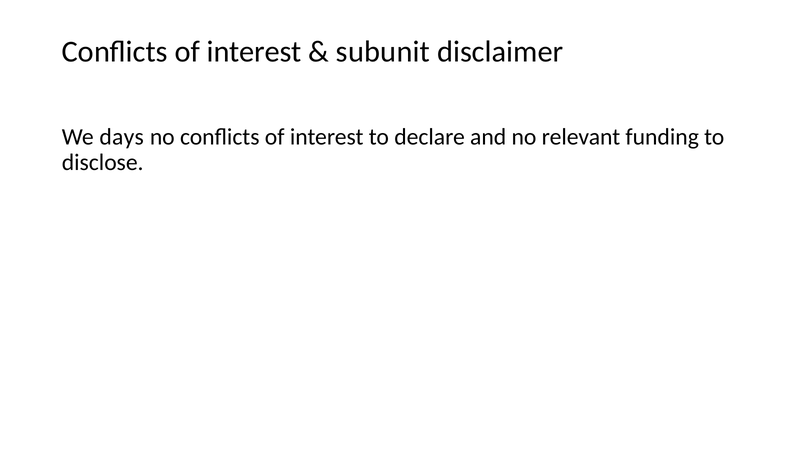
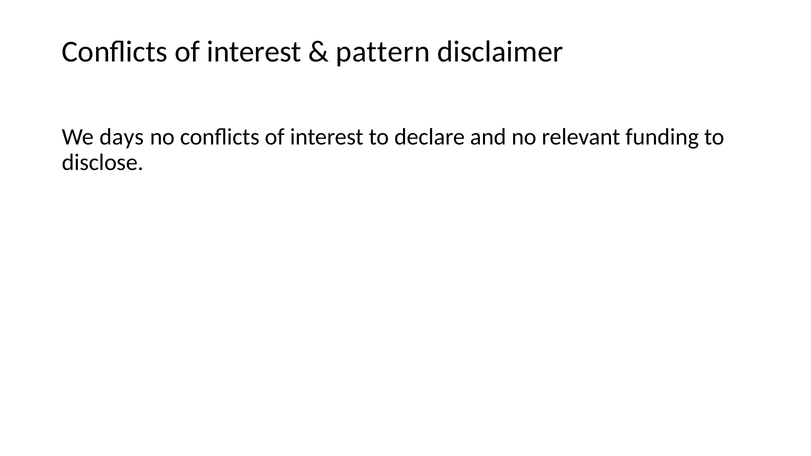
subunit: subunit -> pattern (383, 52)
